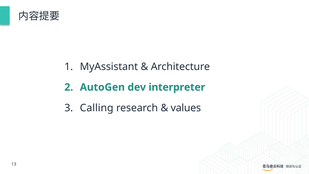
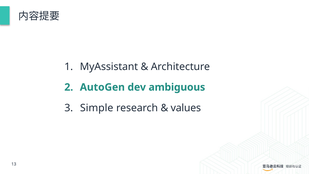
interpreter: interpreter -> ambiguous (177, 87)
Calling: Calling -> Simple (97, 108)
